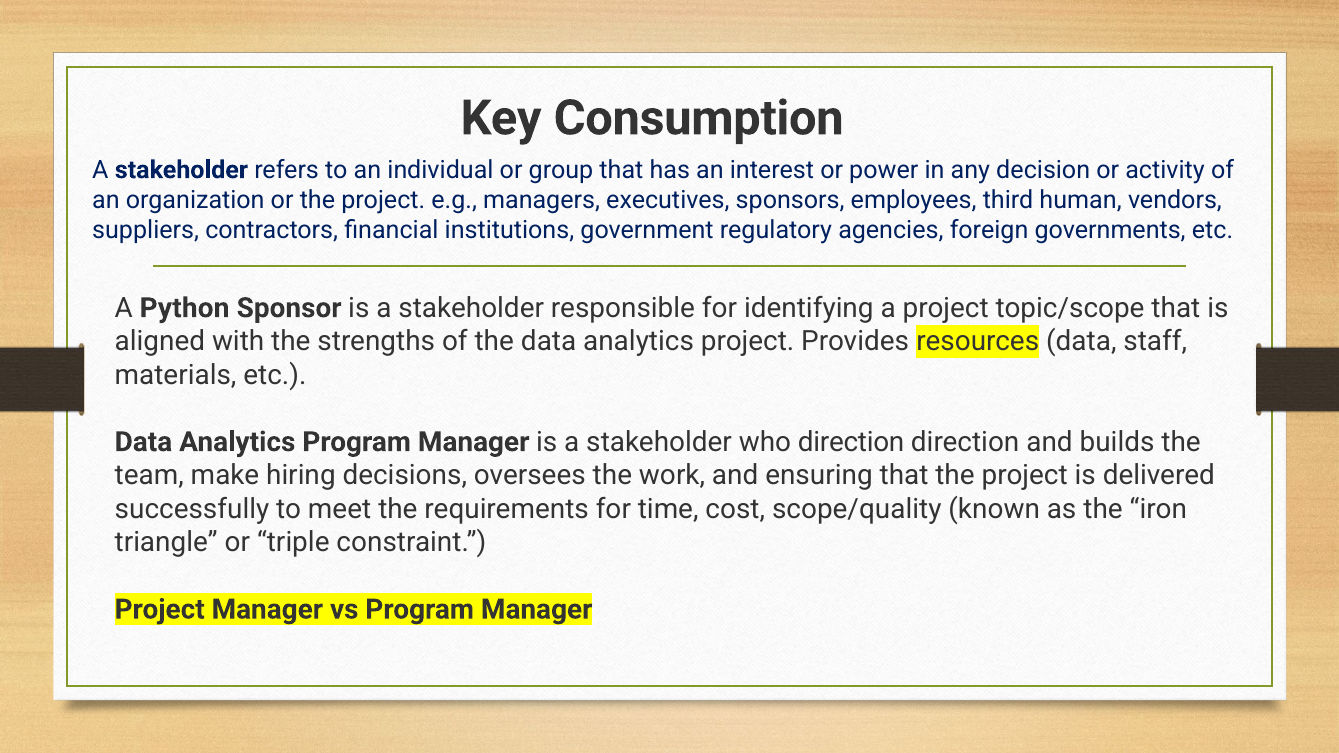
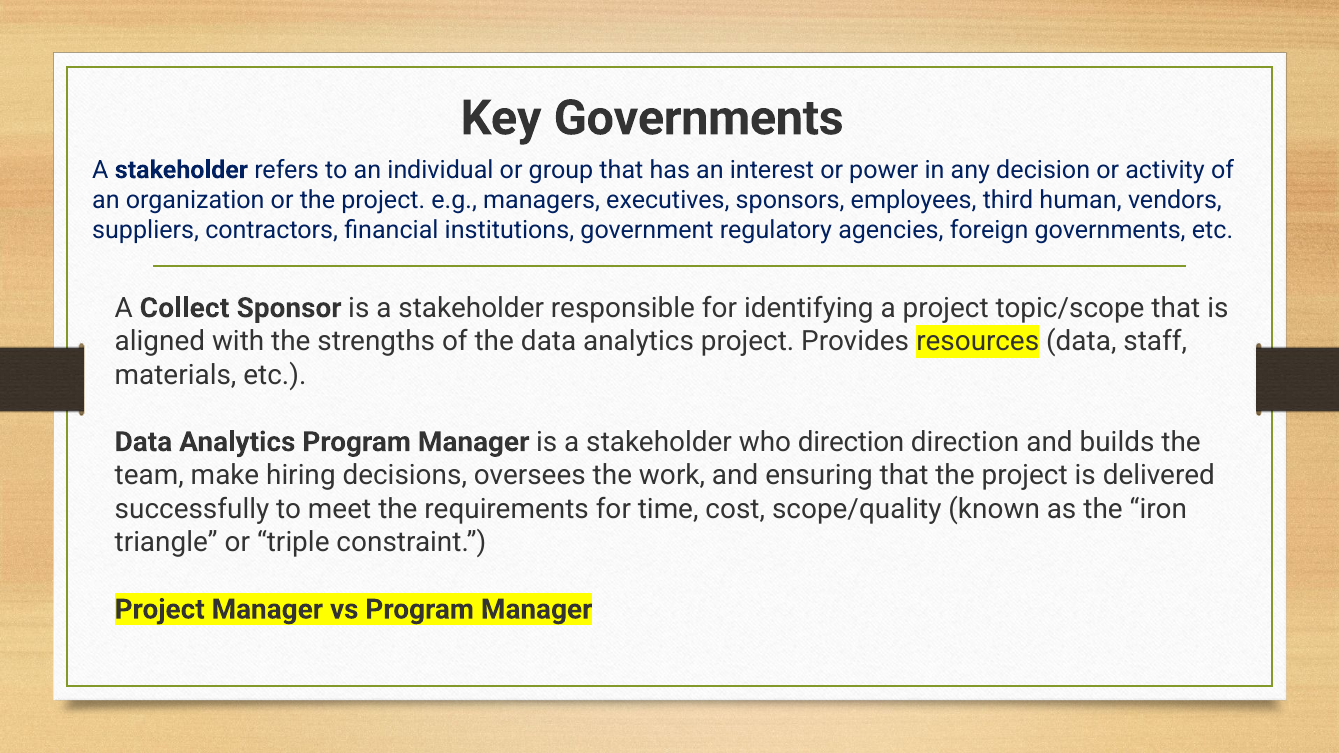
Key Consumption: Consumption -> Governments (699, 118)
Python: Python -> Collect (185, 308)
